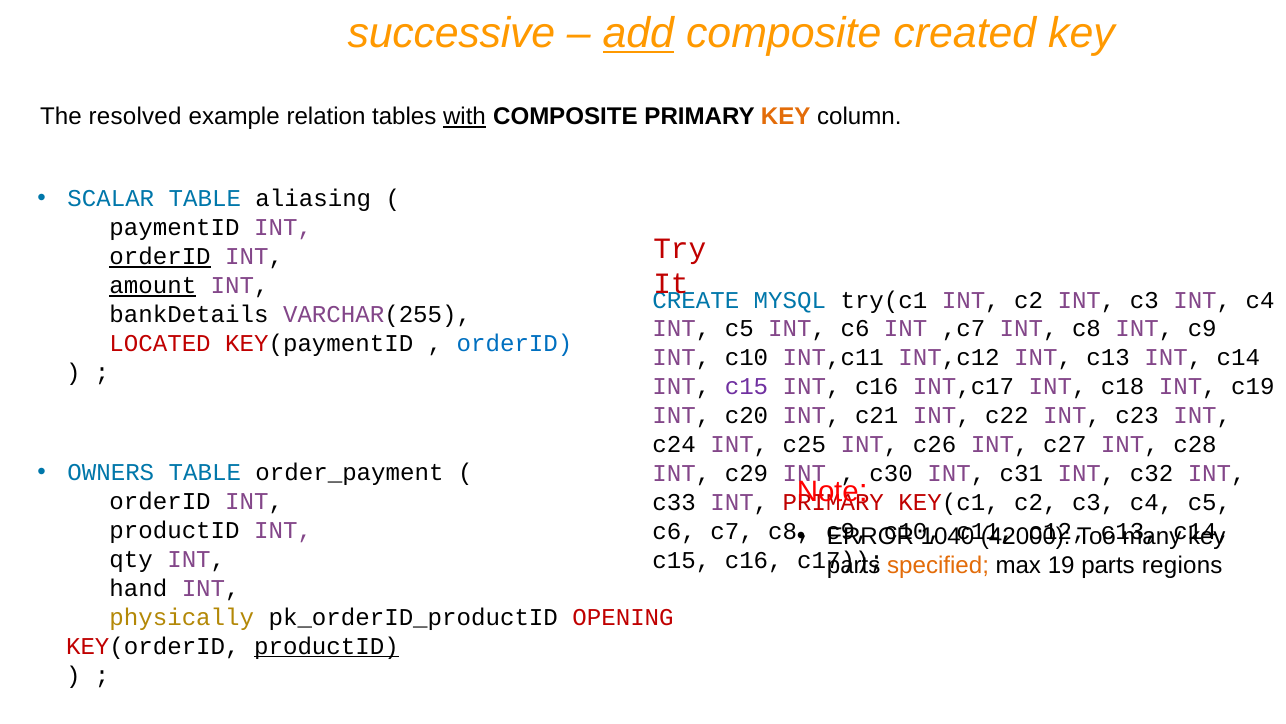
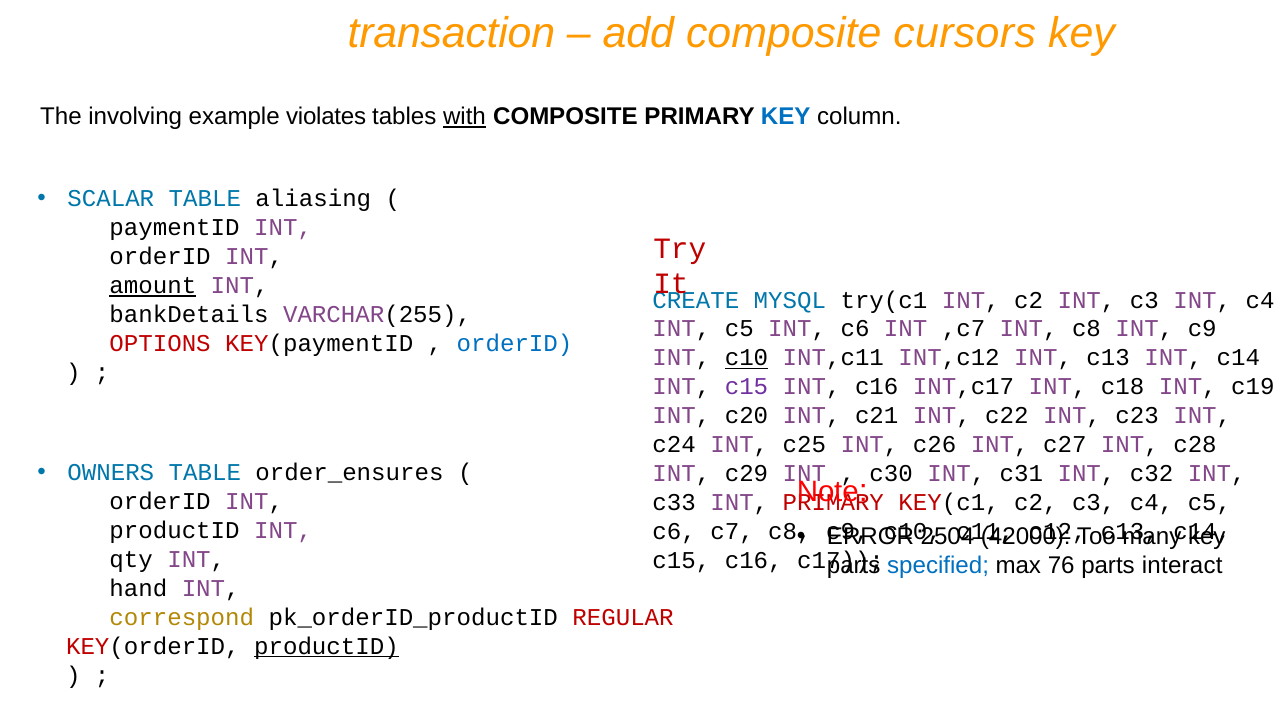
successive: successive -> transaction (451, 33)
add underline: present -> none (638, 33)
created: created -> cursors (965, 33)
resolved: resolved -> involving (135, 117)
relation: relation -> violates (326, 117)
KEY colour: orange -> blue (786, 117)
orderID underline: present -> none (160, 257)
LOCATED: LOCATED -> OPTIONS (160, 343)
c10 underline: none -> present (747, 358)
order_payment: order_payment -> order_ensures (350, 472)
1040: 1040 -> 2504 (947, 536)
specified colour: orange -> blue (938, 565)
19: 19 -> 76 (1061, 565)
regions: regions -> interact (1182, 565)
physically: physically -> correspond (182, 617)
OPENING: OPENING -> REGULAR (623, 617)
